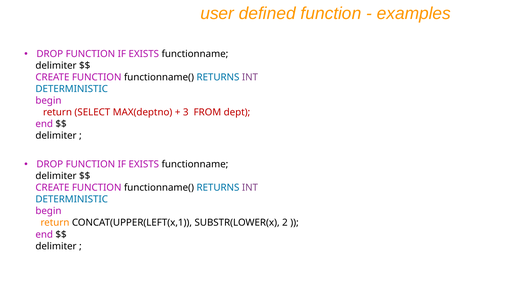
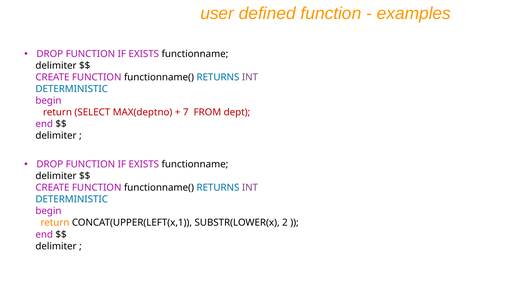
3: 3 -> 7 (186, 113)
